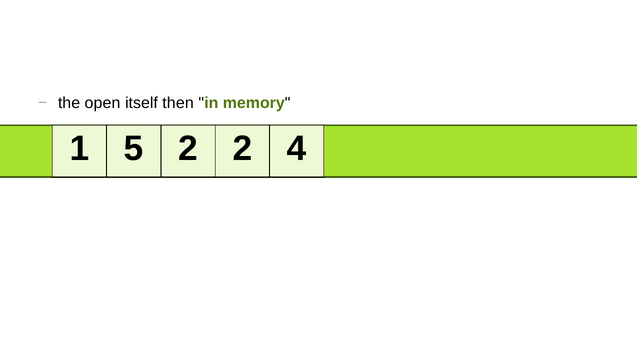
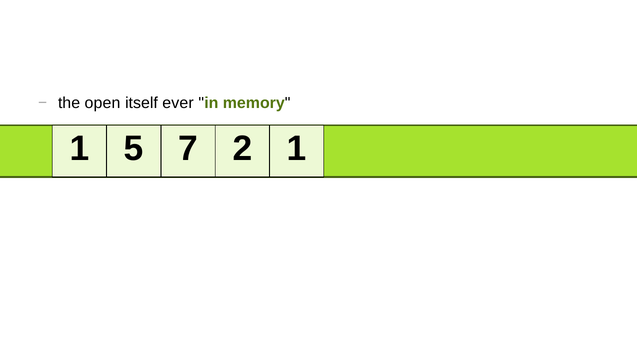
then: then -> ever (178, 103)
5 2: 2 -> 7 (188, 149)
2 4: 4 -> 1 (297, 149)
